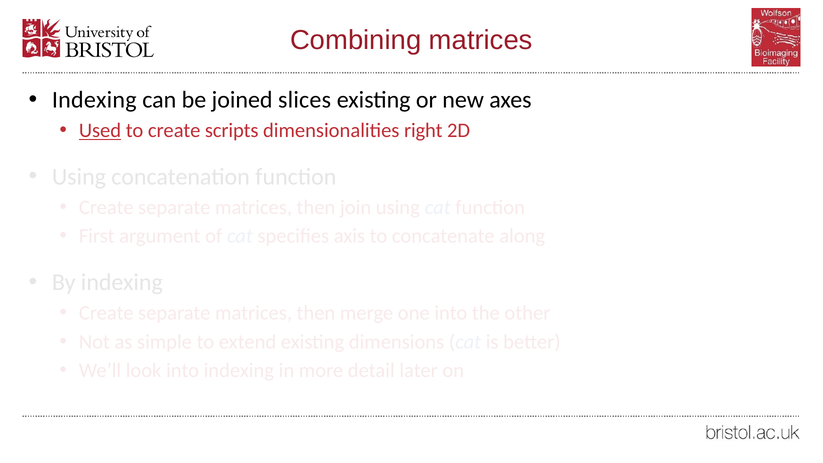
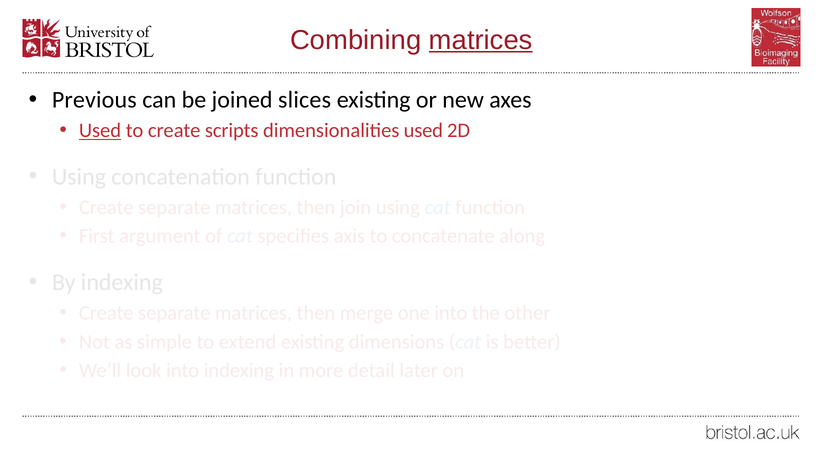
matrices underline: none -> present (481, 40)
Indexing: Indexing -> Previous (94, 100)
dimensionalities right: right -> used (423, 131)
